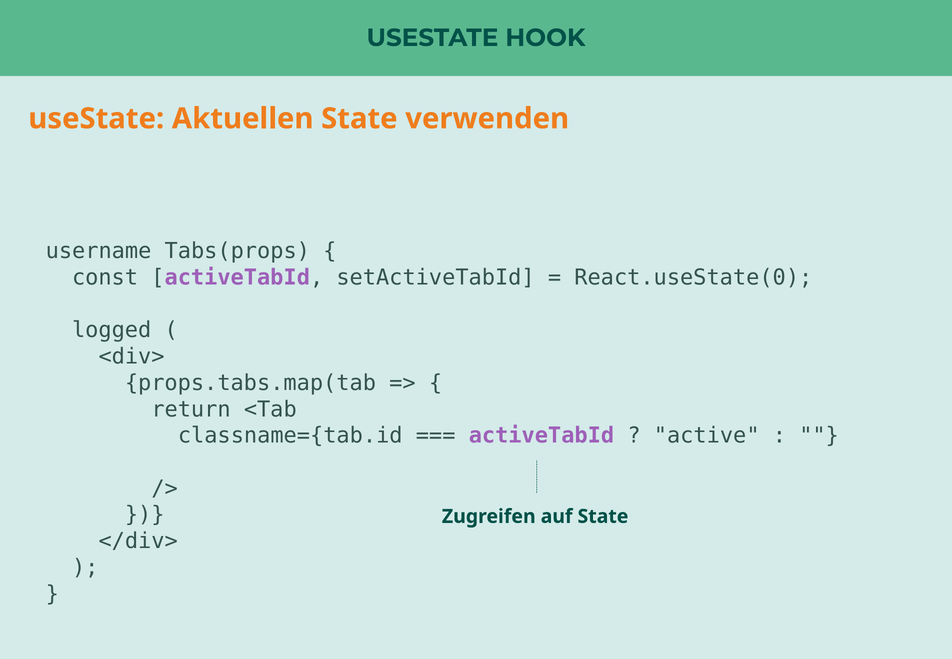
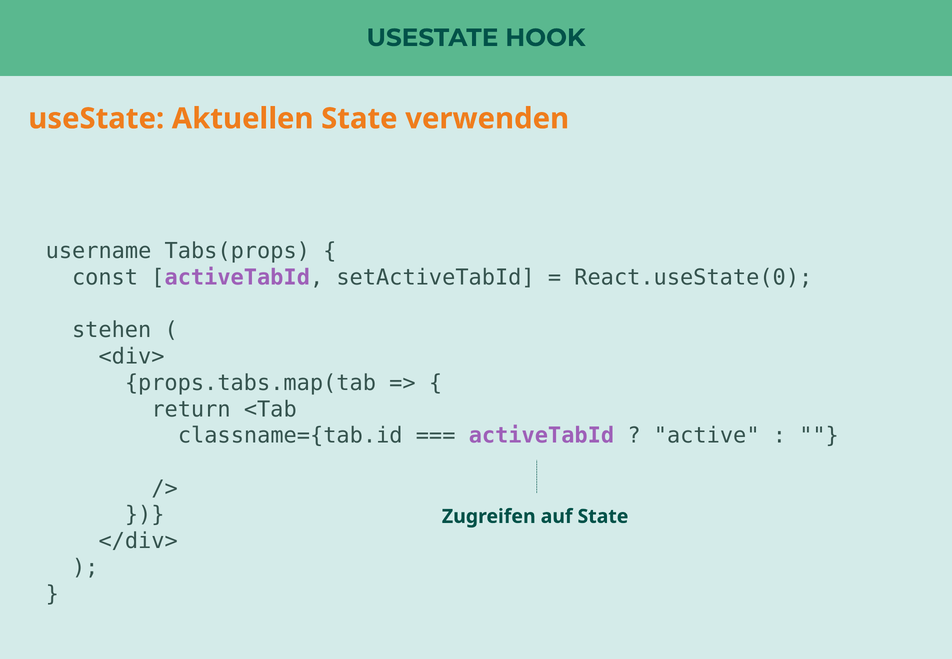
logged: logged -> stehen (112, 330)
